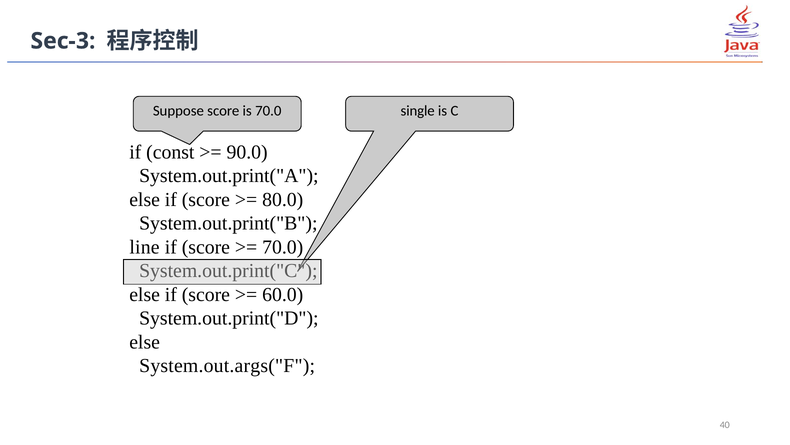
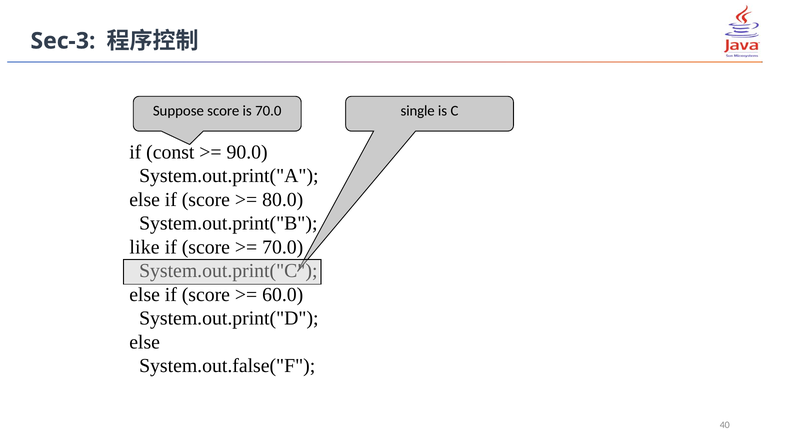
line: line -> like (145, 247)
System.out.args("F: System.out.args("F -> System.out.false("F (227, 365)
